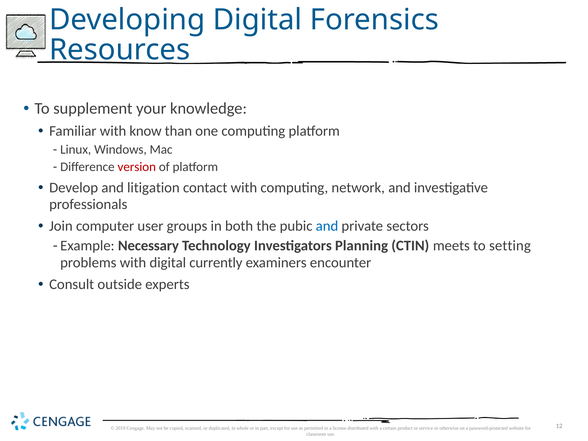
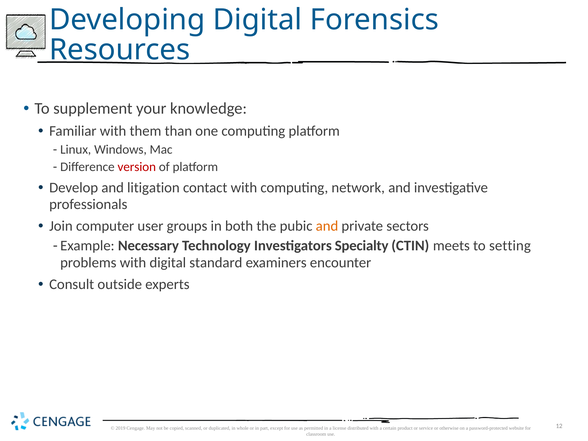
know: know -> them (145, 131)
and colour: blue -> orange (327, 226)
Planning: Planning -> Specialty (362, 246)
currently: currently -> standard (216, 263)
